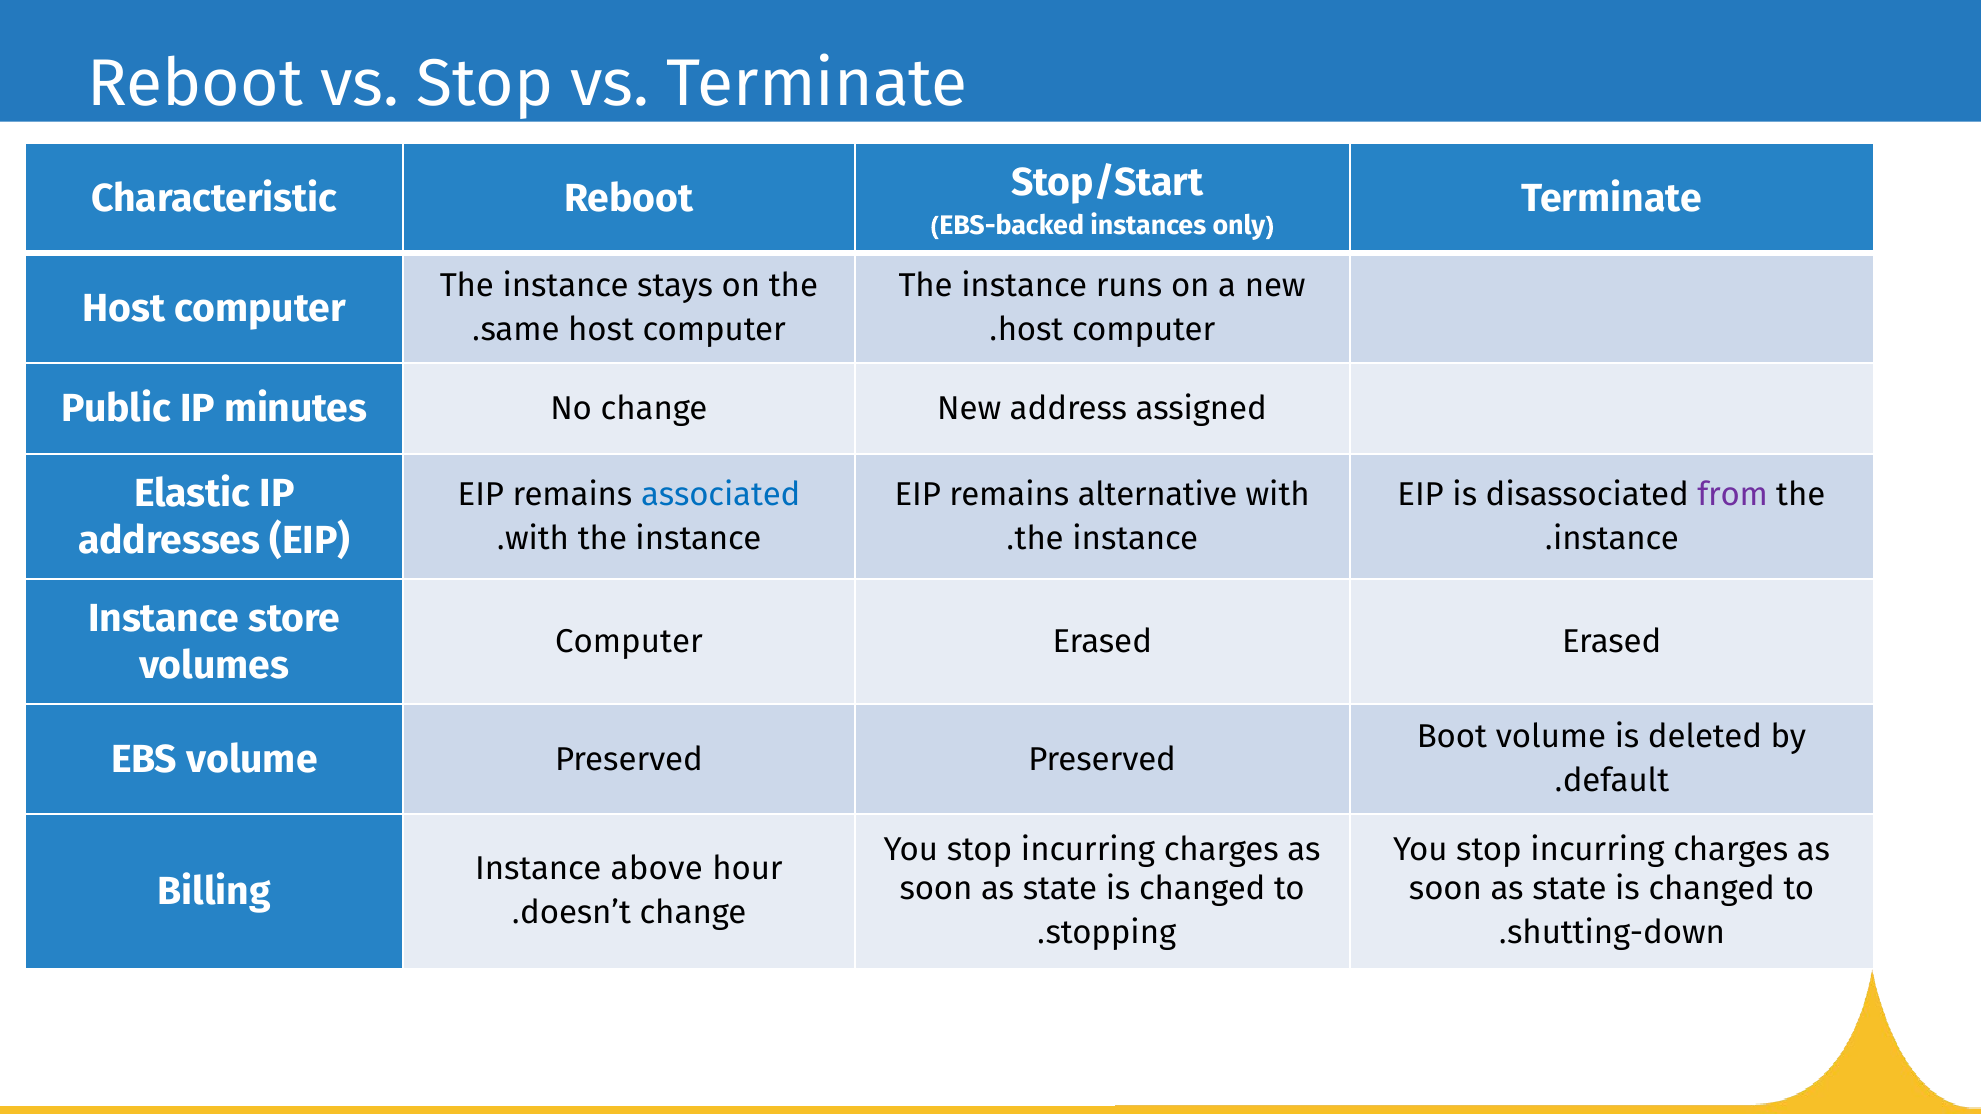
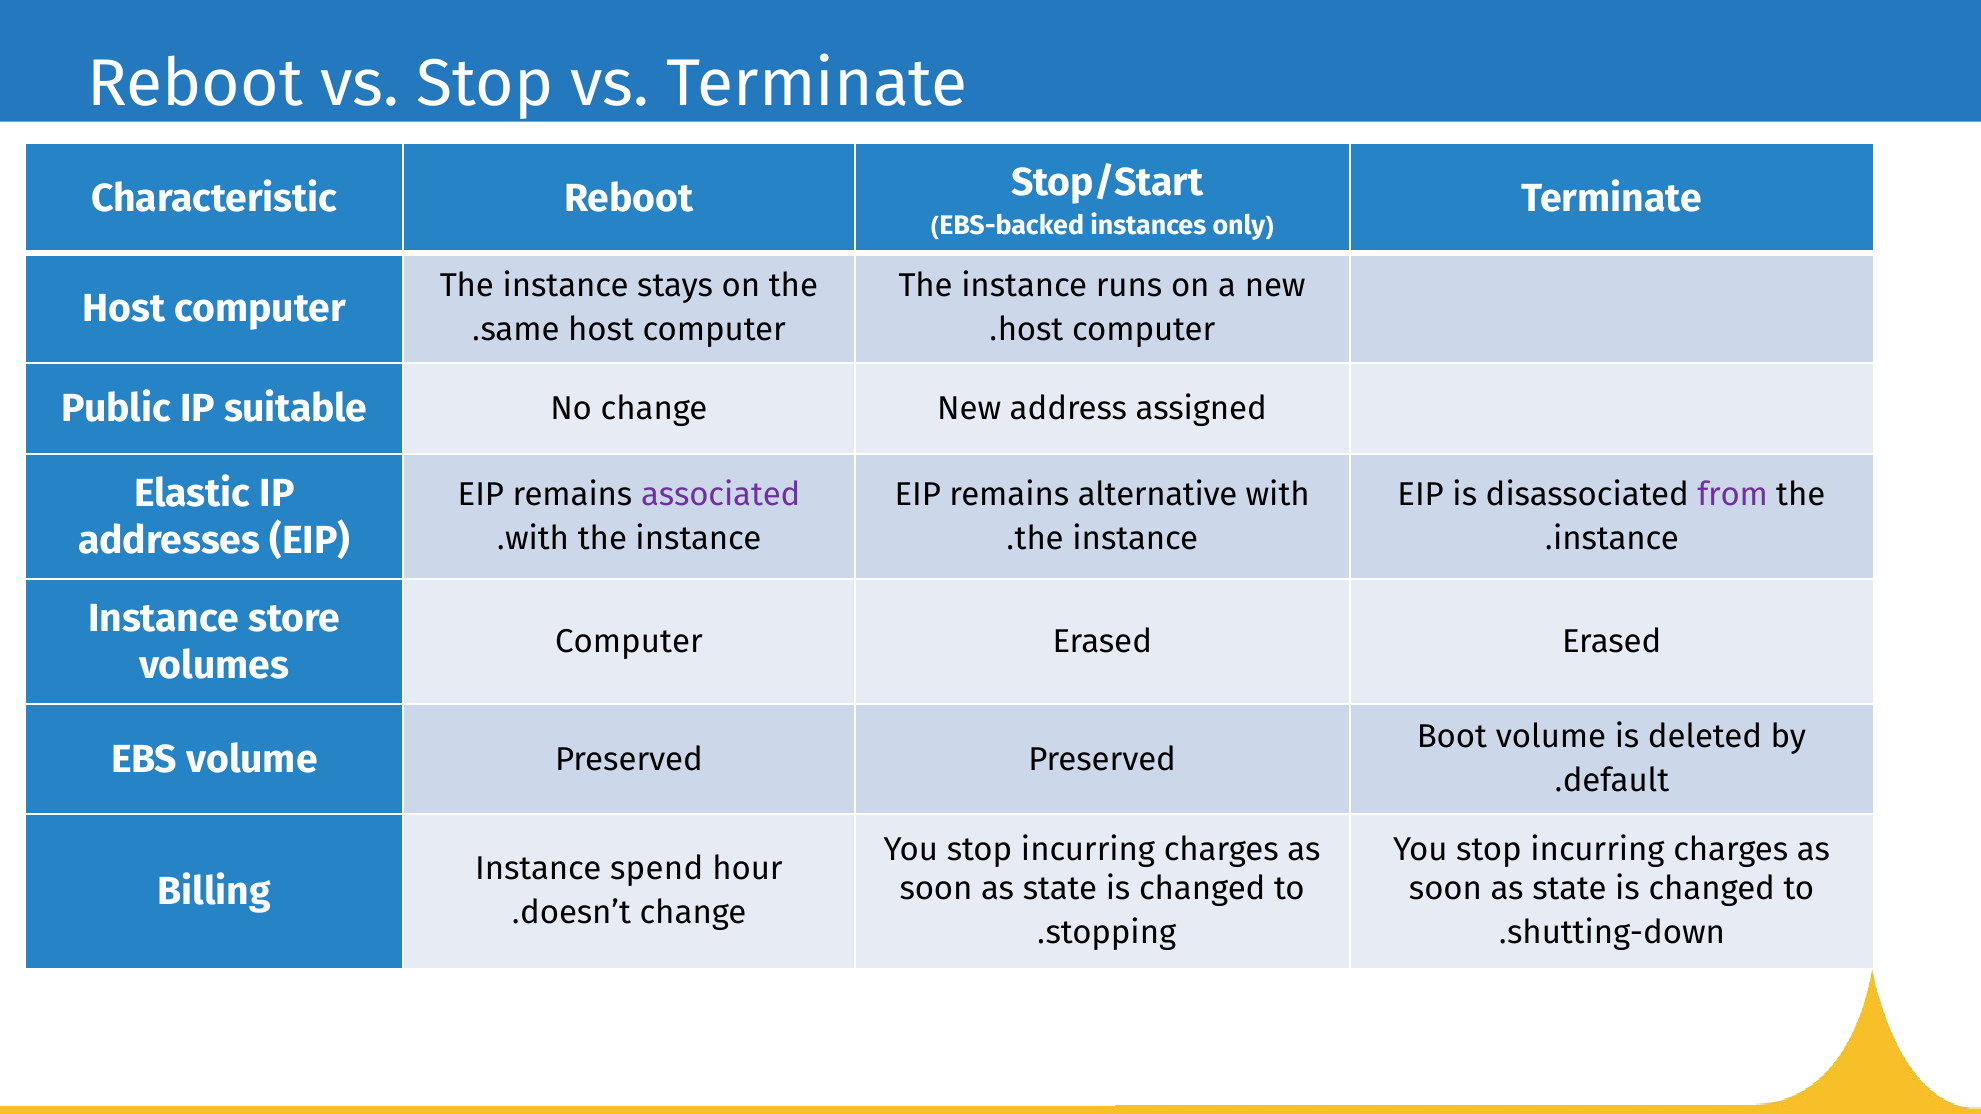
minutes: minutes -> suitable (296, 409)
associated colour: blue -> purple (721, 495)
above: above -> spend (657, 869)
